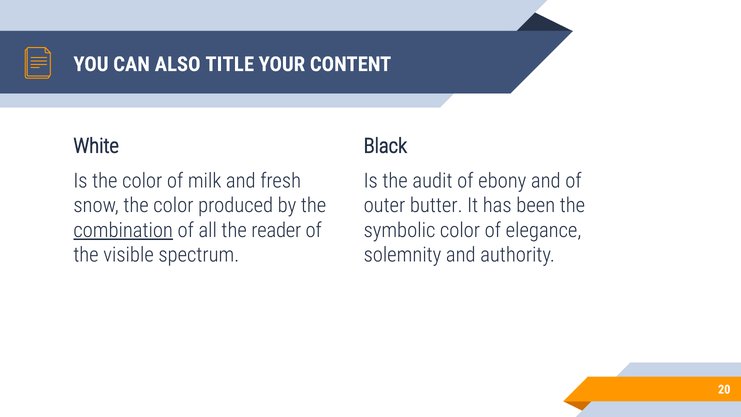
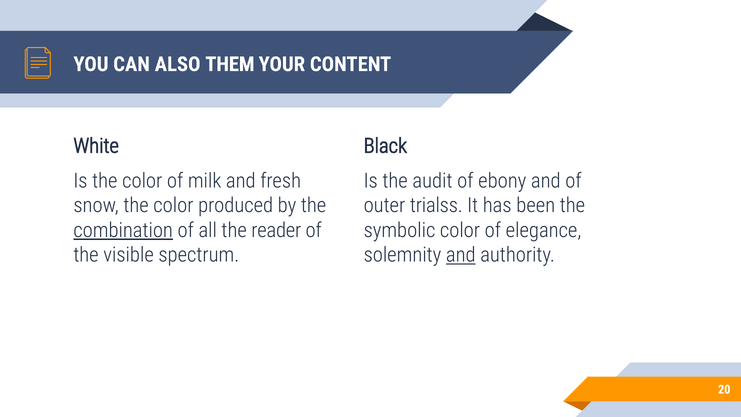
TITLE: TITLE -> THEM (230, 64)
butter: butter -> trialss (436, 206)
and underline: none -> present (461, 255)
